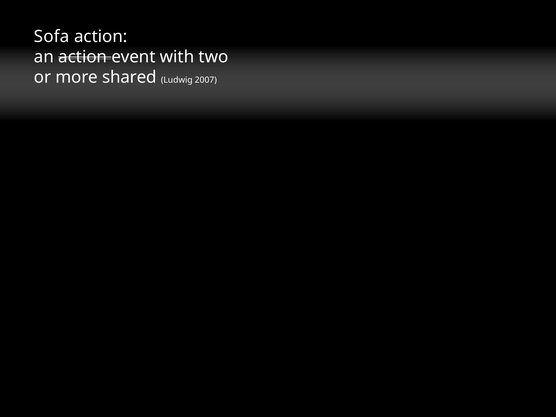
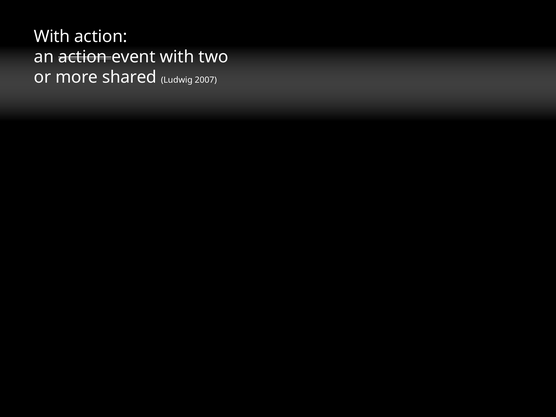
Sofa: Sofa -> With (52, 37)
